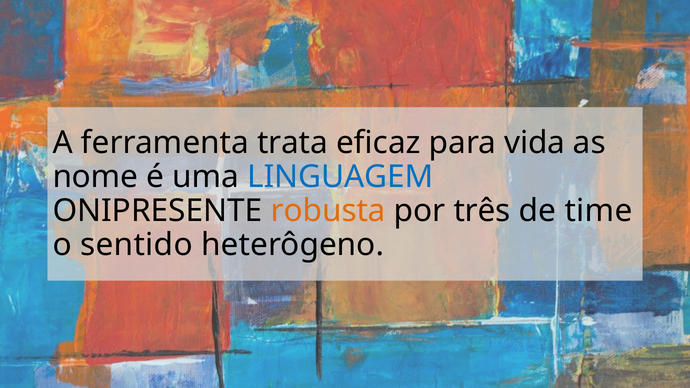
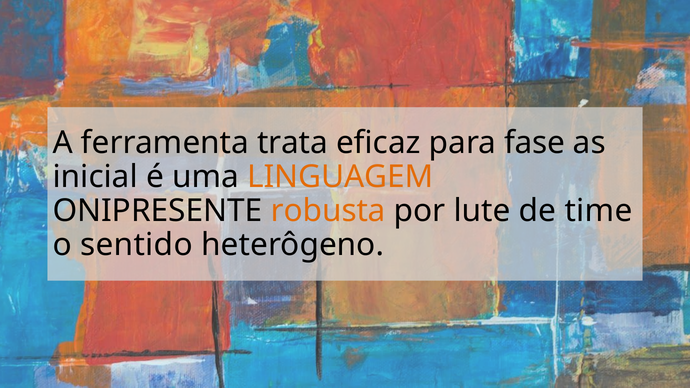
vida: vida -> fase (535, 143)
nome: nome -> inicial (95, 177)
LINGUAGEM colour: blue -> orange (340, 177)
três: três -> lute (482, 211)
